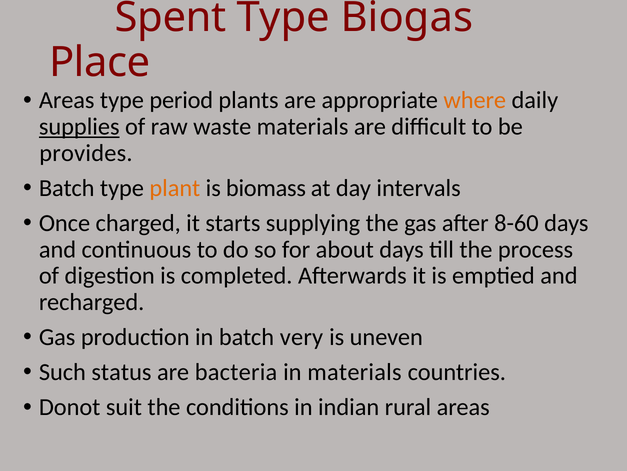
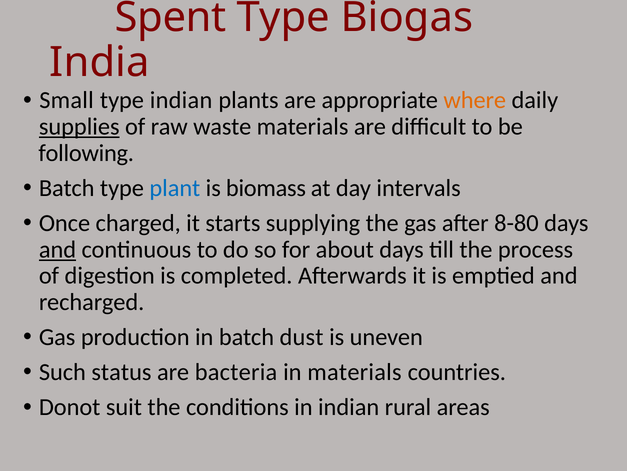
Place: Place -> India (99, 63)
Areas: Areas -> Small (67, 100)
type period: period -> indian (181, 100)
provides: provides -> following (86, 153)
plant colour: orange -> blue (175, 188)
8-60: 8-60 -> 8-80 (516, 223)
and underline: none -> present (58, 249)
very: very -> dust (301, 337)
